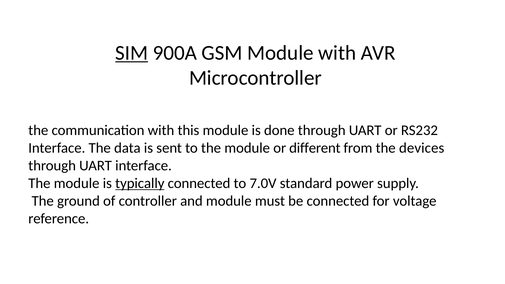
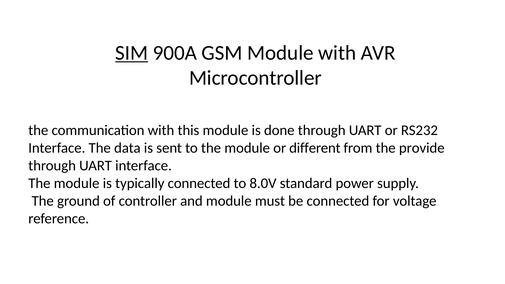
devices: devices -> provide (422, 148)
typically underline: present -> none (140, 183)
7.0V: 7.0V -> 8.0V (263, 183)
